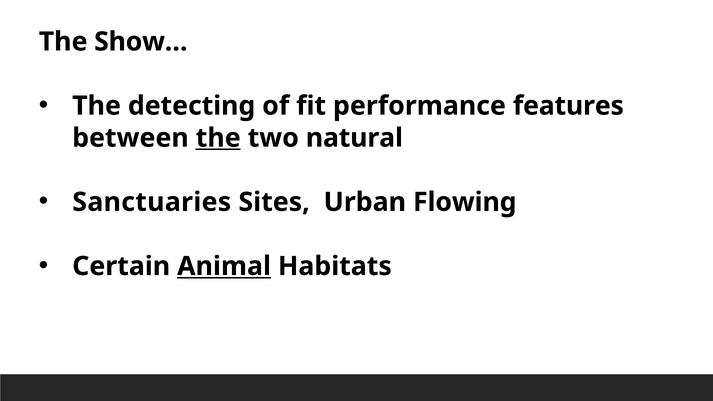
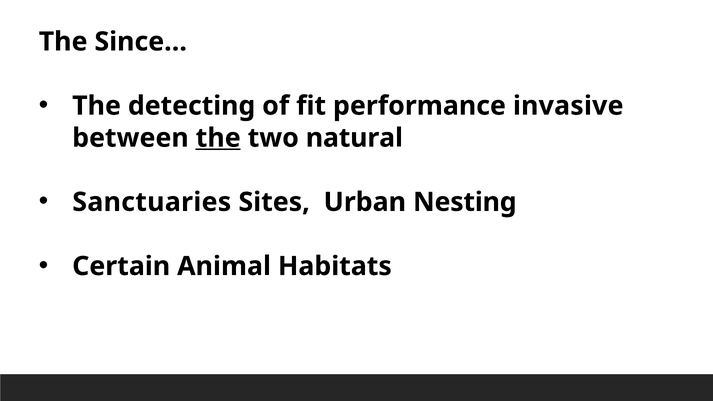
Show…: Show… -> Since… (141, 42)
features: features -> invasive (568, 106)
Flowing: Flowing -> Nesting (465, 202)
Animal underline: present -> none (224, 266)
